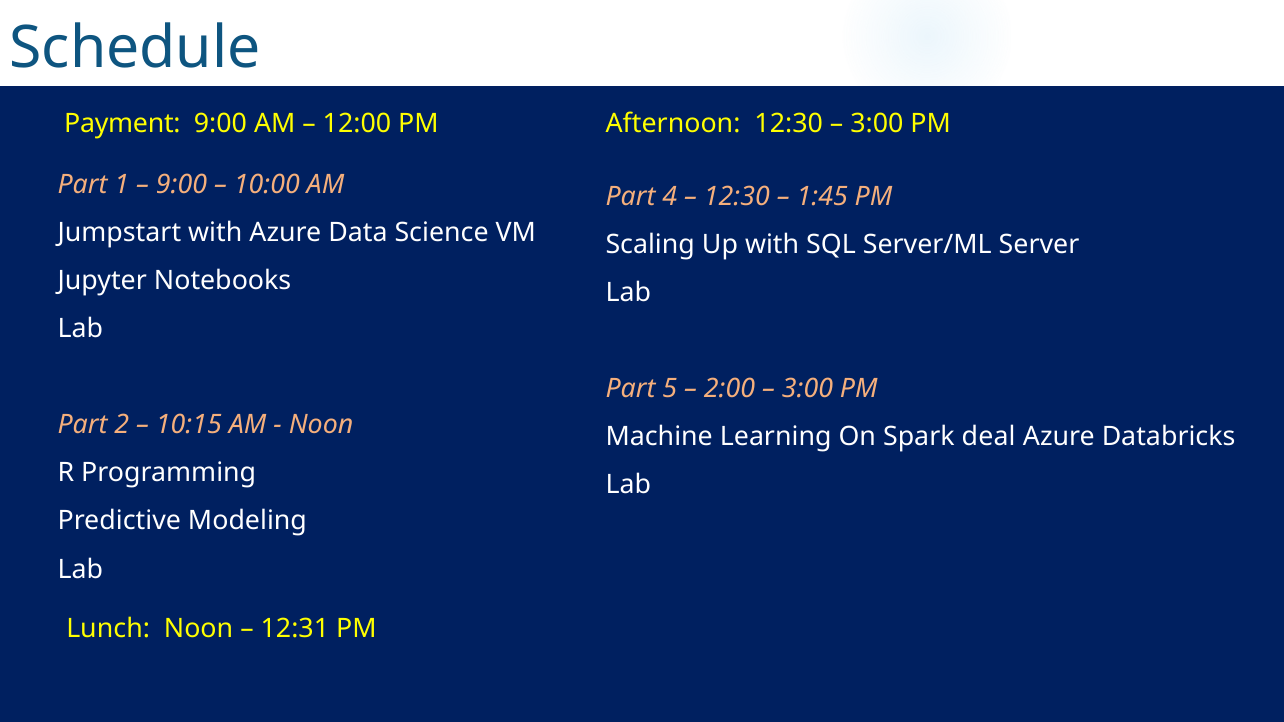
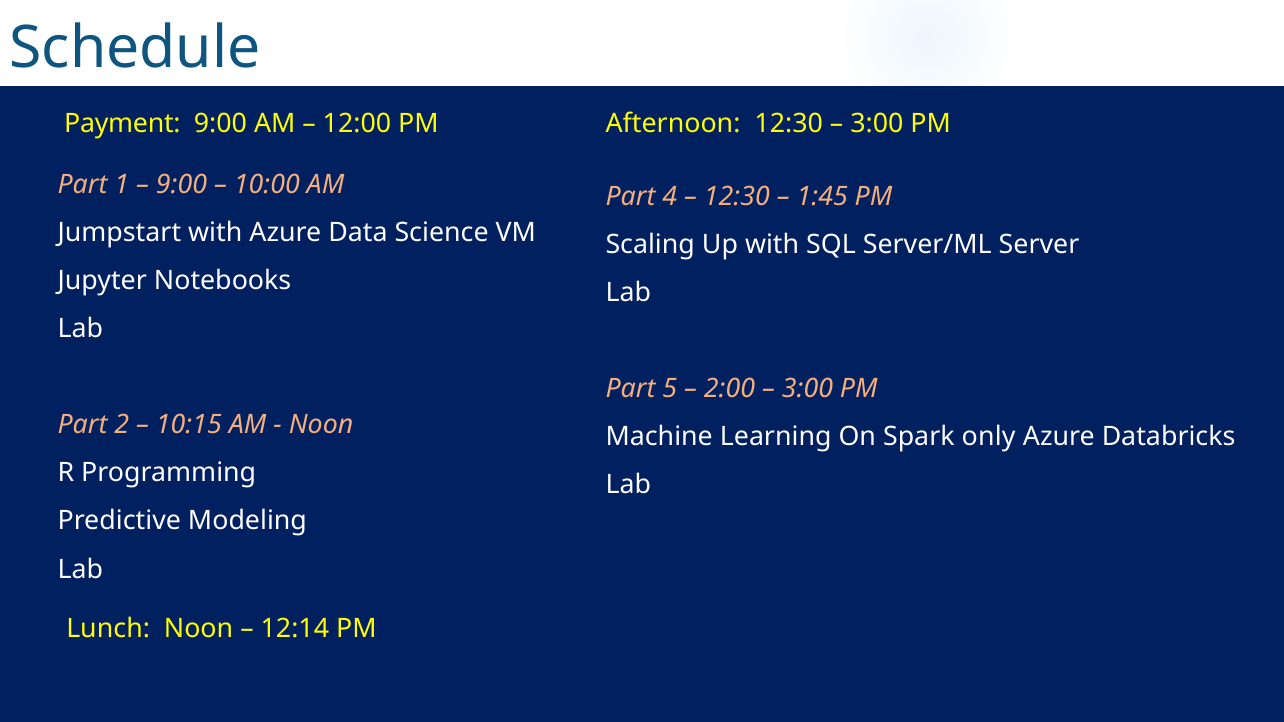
deal: deal -> only (989, 437)
12:31: 12:31 -> 12:14 (295, 629)
